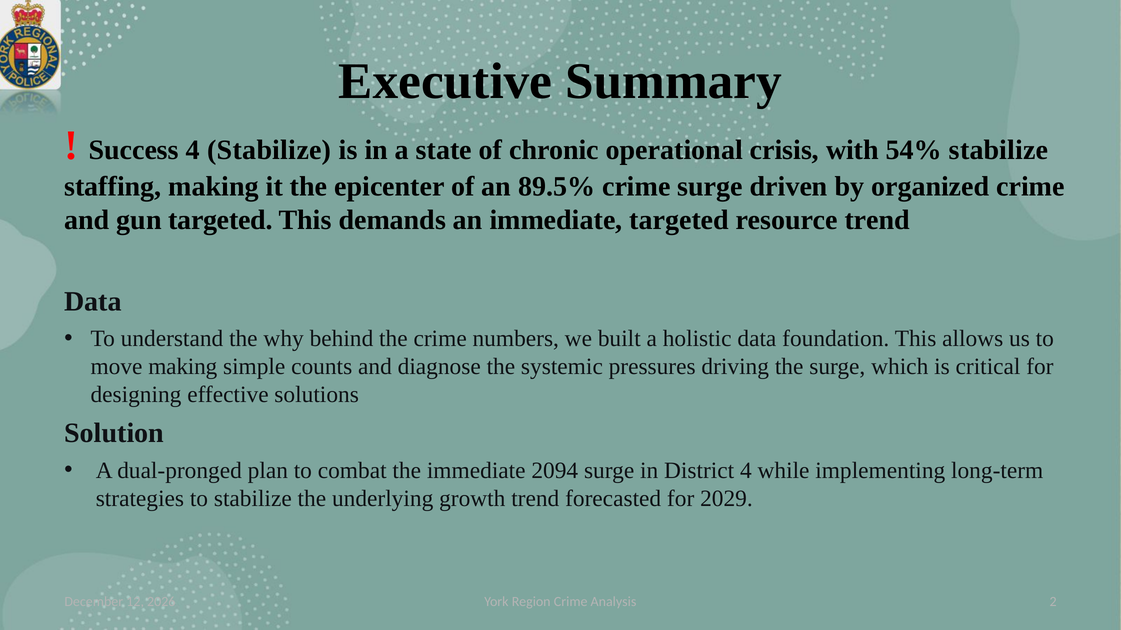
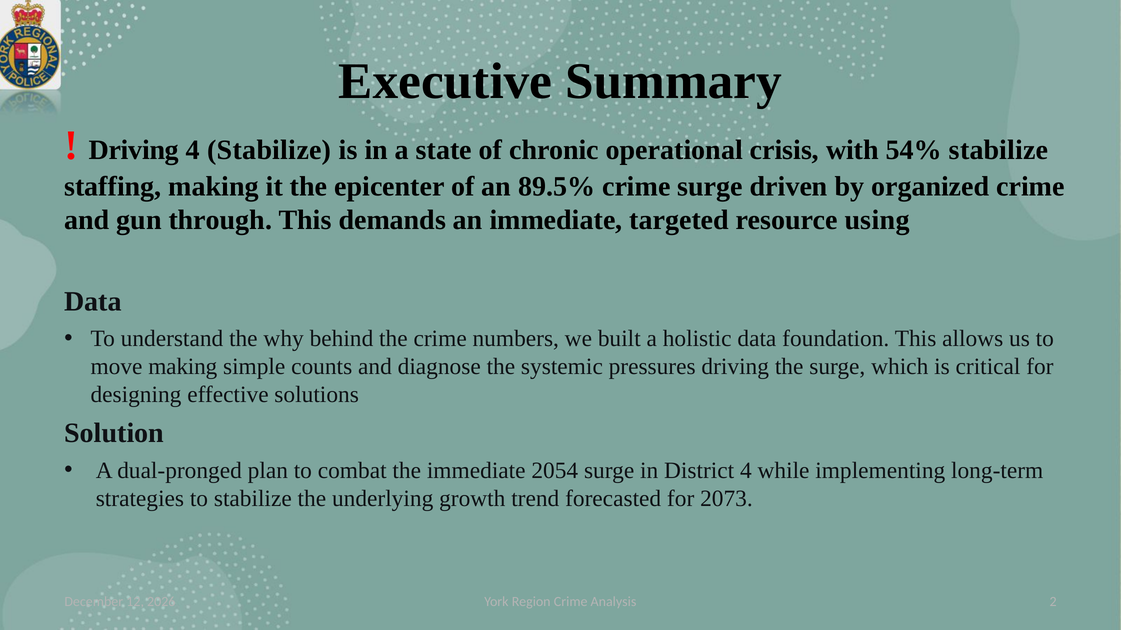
Success: Success -> Driving (134, 150)
gun targeted: targeted -> through (220, 220)
resource trend: trend -> using (877, 220)
2094: 2094 -> 2054 (555, 471)
2029: 2029 -> 2073 (726, 499)
